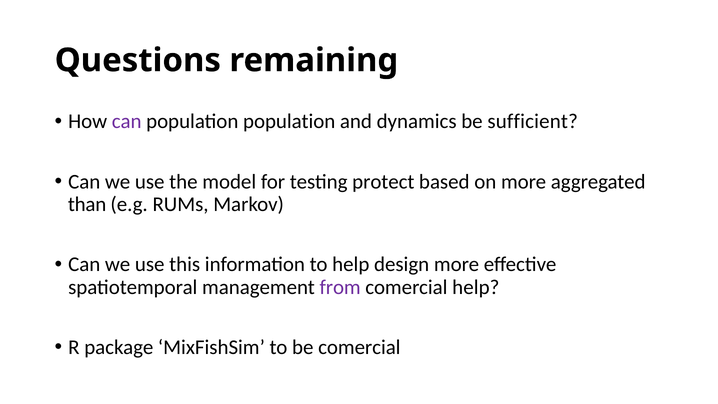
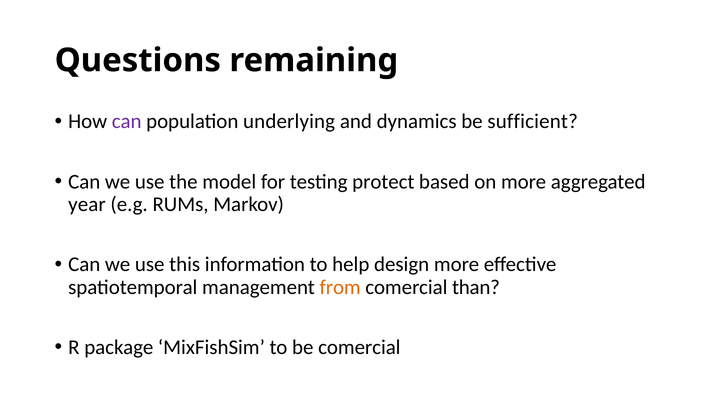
population population: population -> underlying (289, 121)
than: than -> year (87, 204)
from colour: purple -> orange (340, 287)
comercial help: help -> than (476, 287)
